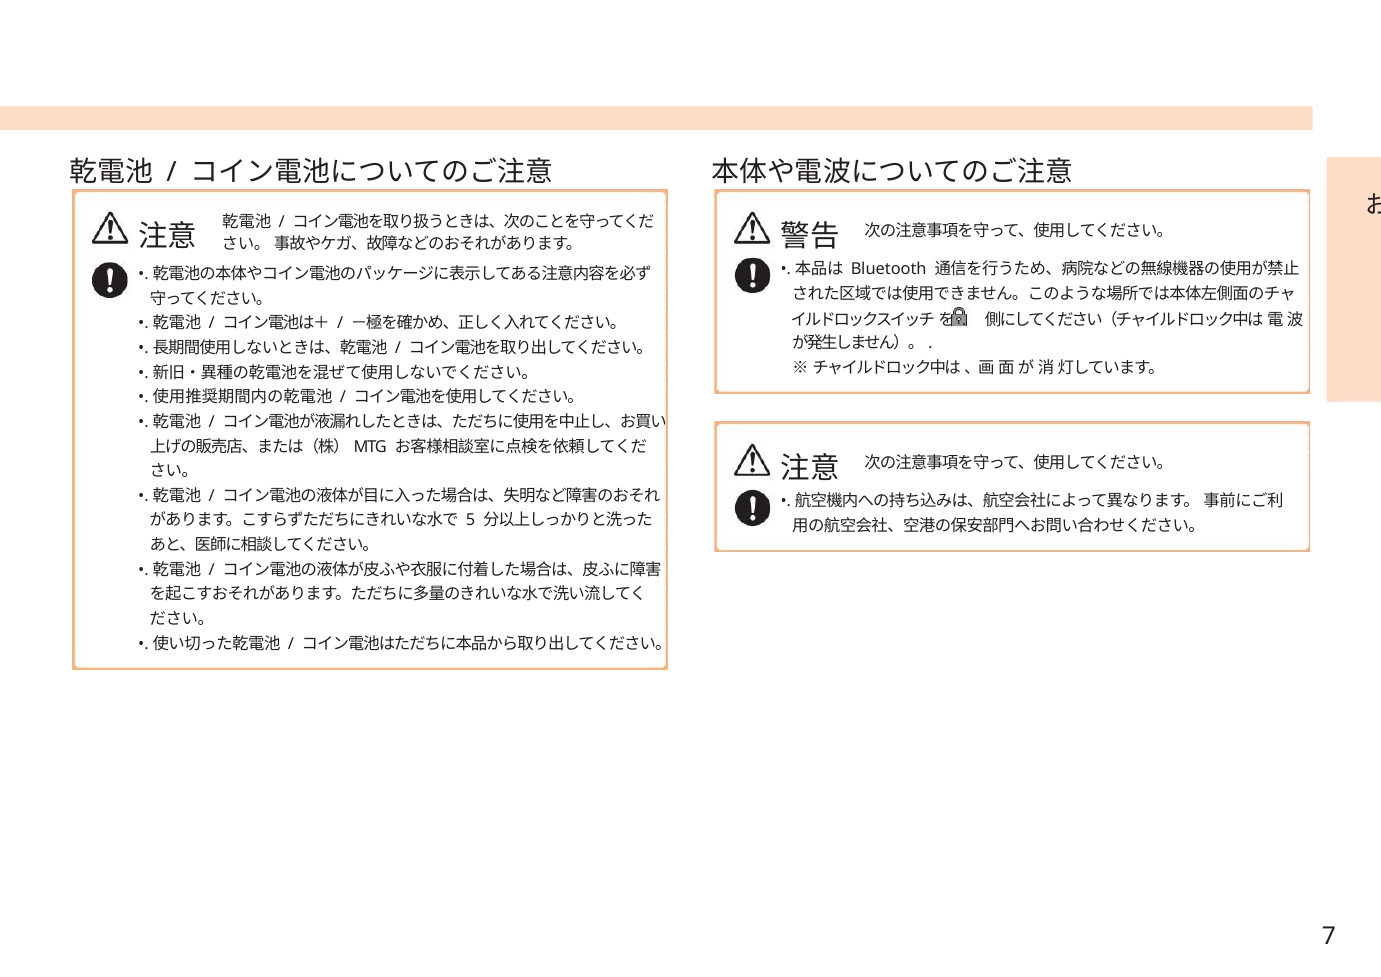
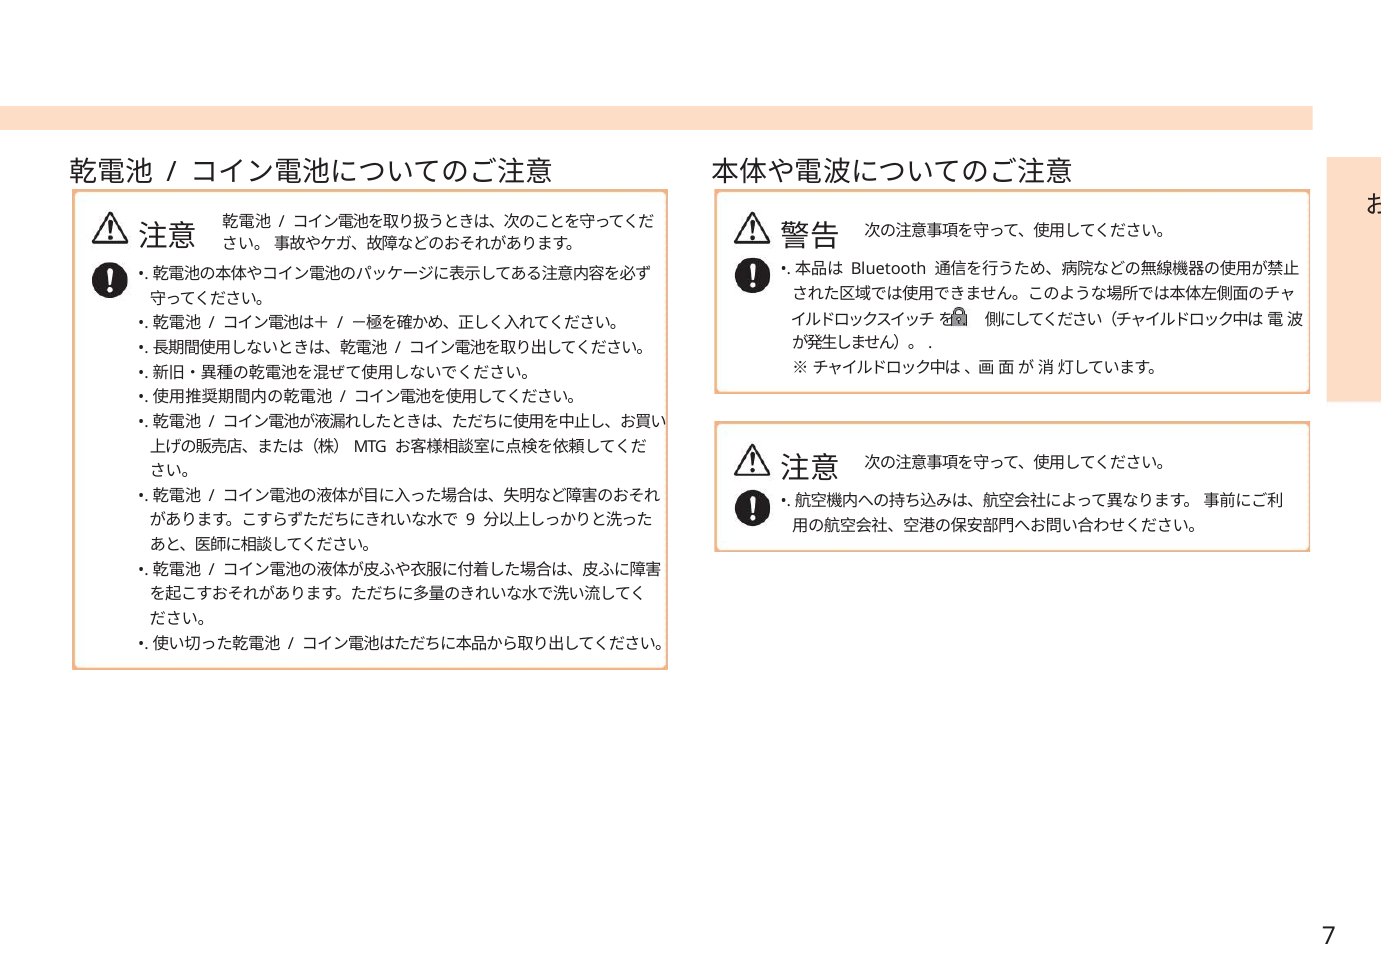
5: 5 -> 9 (471, 520)
